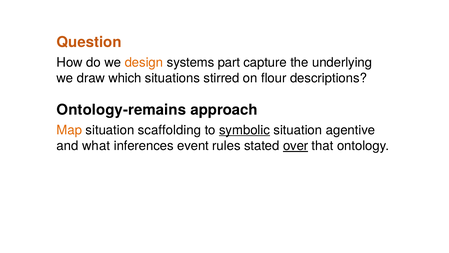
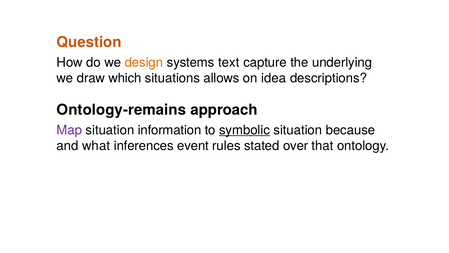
part: part -> text (229, 62)
stirred: stirred -> allows (222, 78)
flour: flour -> idea (274, 78)
Map colour: orange -> purple (69, 130)
scaffolding: scaffolding -> information (170, 130)
agentive: agentive -> because (350, 130)
over underline: present -> none (296, 146)
